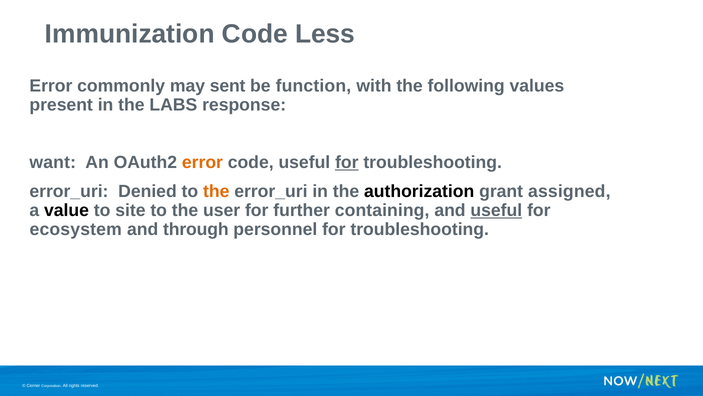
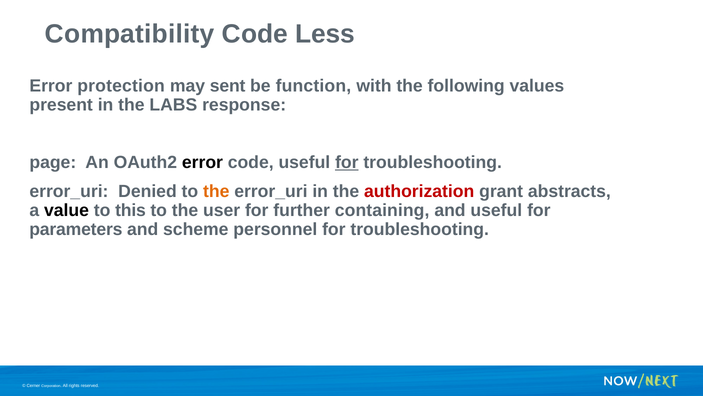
Immunization: Immunization -> Compatibility (130, 34)
commonly: commonly -> protection (121, 86)
want: want -> page (53, 162)
error colour: orange -> black (202, 162)
authorization colour: black -> red (419, 191)
assigned: assigned -> abstracts (569, 191)
site: site -> this (131, 210)
useful underline: present -> none (496, 210)
ecosystem: ecosystem -> parameters (76, 229)
through: through -> scheme (196, 229)
